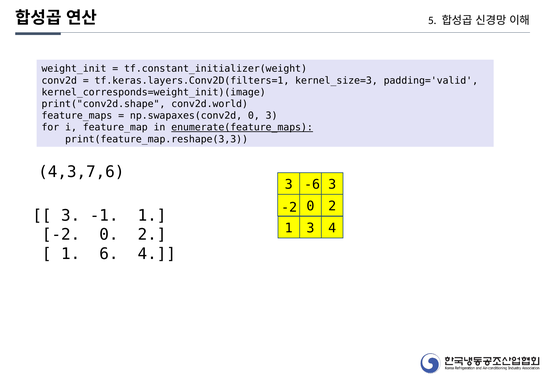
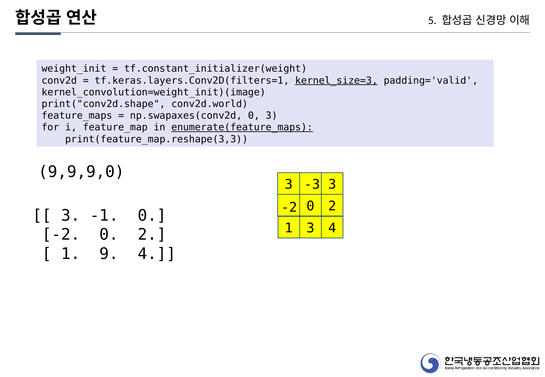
kernel_size=3 underline: none -> present (336, 81)
kernel_corresponds=weight_init)(image: kernel_corresponds=weight_init)(image -> kernel_convolution=weight_init)(image (154, 92)
4,3,7,6: 4,3,7,6 -> 9,9,9,0 (81, 172)
-6: -6 -> -3 (312, 185)
-1 1: 1 -> 0 (152, 216)
6: 6 -> 9 (109, 254)
